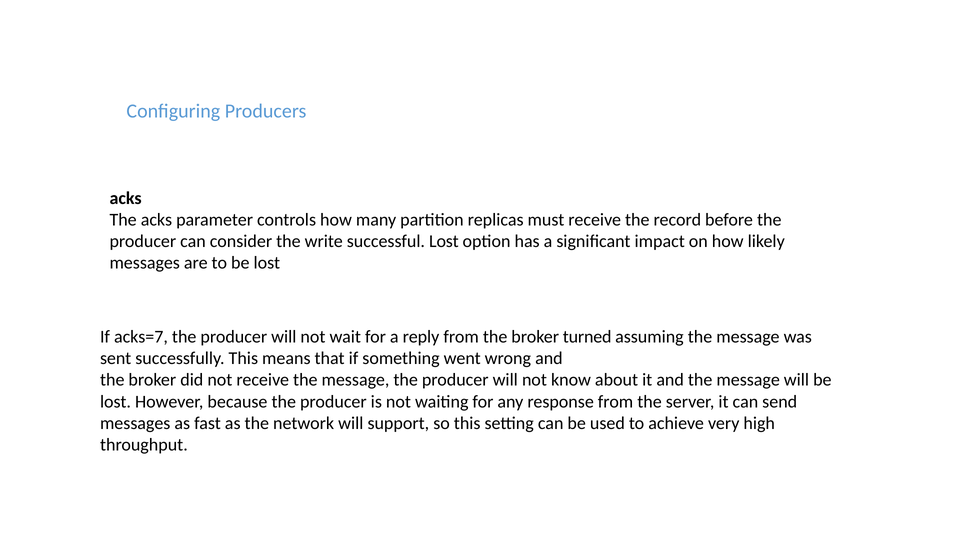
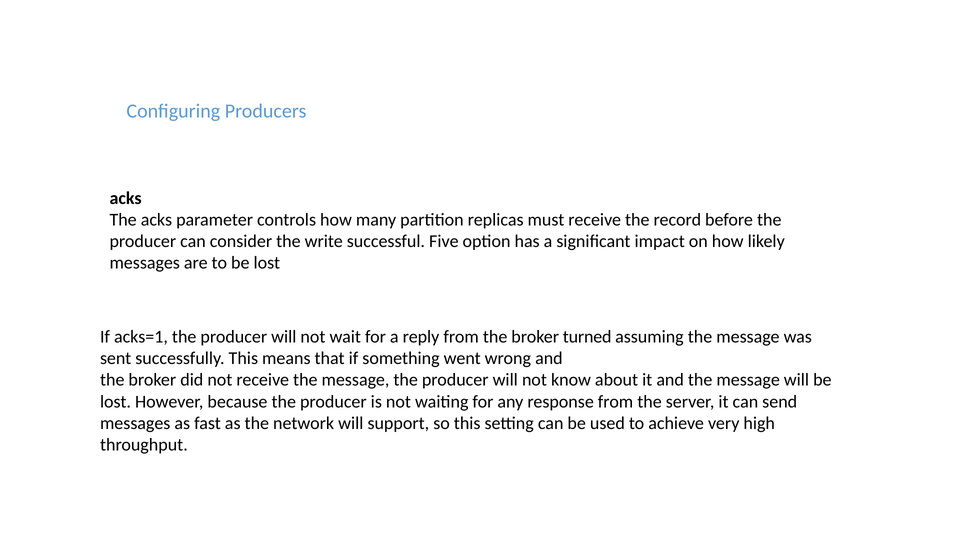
successful Lost: Lost -> Five (444, 241)
acks=7: acks=7 -> acks=1 (141, 336)
